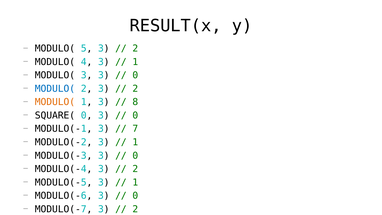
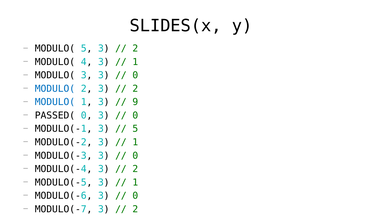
RESULT(x: RESULT(x -> SLIDES(x (176, 26)
MODULO( colour: orange -> blue (55, 102)
8: 8 -> 9 (135, 102)
SQUARE(: SQUARE( -> PASSED( (55, 115)
7: 7 -> 5 (135, 129)
